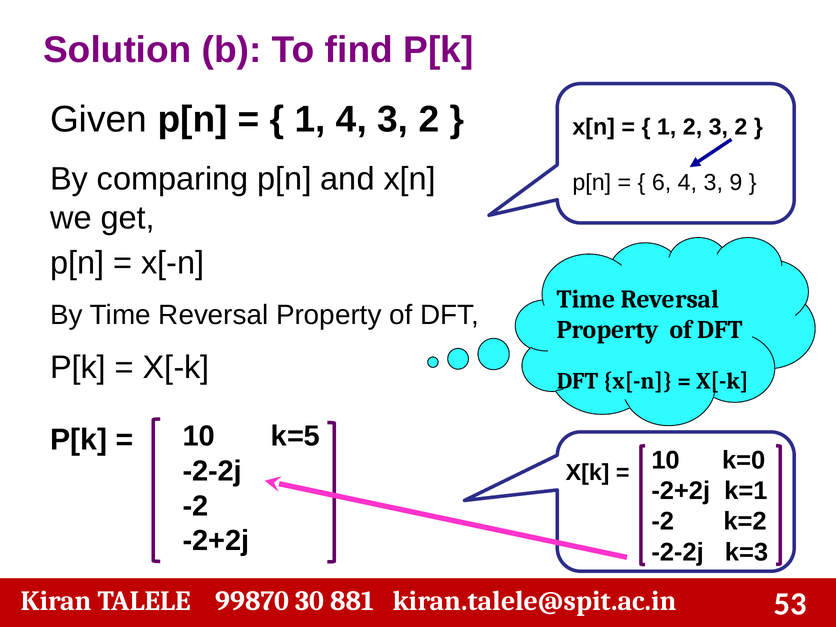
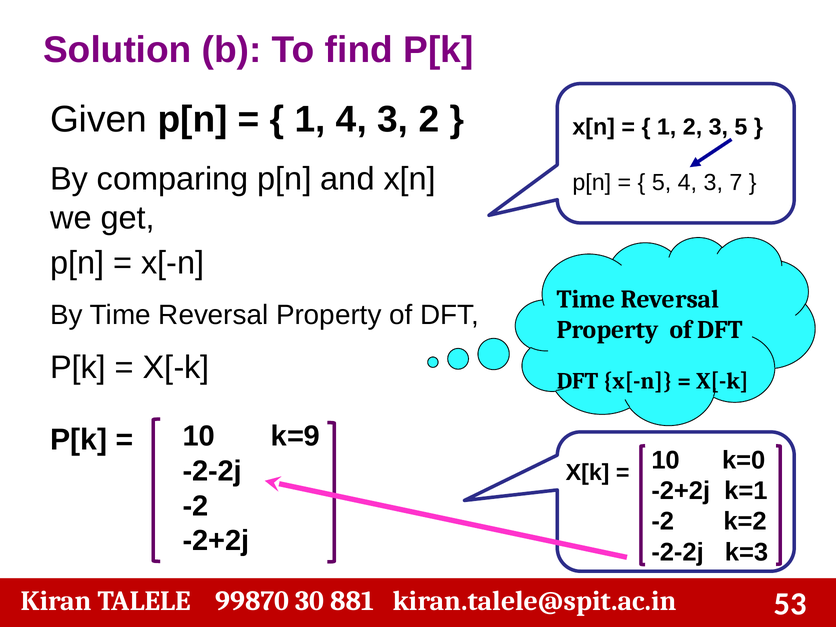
2: 2 -> 5 (741, 127)
6: 6 -> 5 (662, 183)
9: 9 -> 7 (736, 183)
k=5: k=5 -> k=9 (295, 436)
